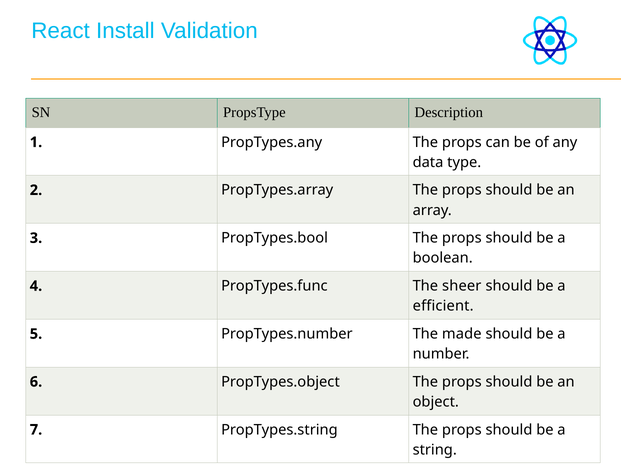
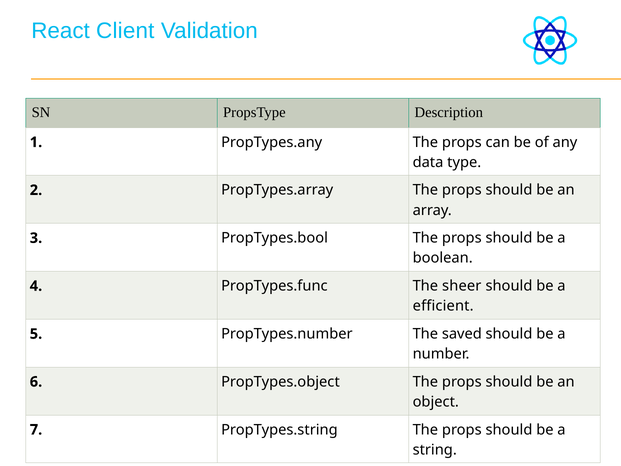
Install: Install -> Client (125, 31)
made: made -> saved (462, 334)
